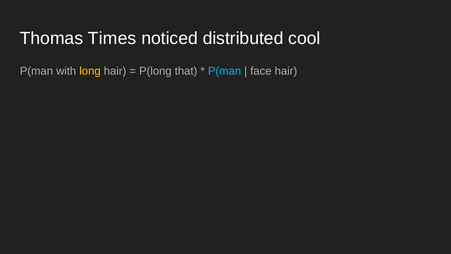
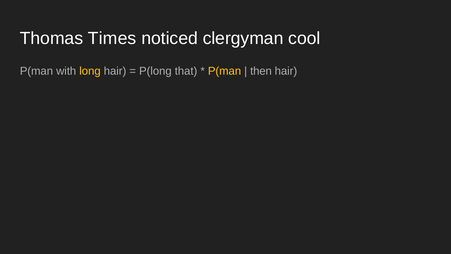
distributed: distributed -> clergyman (243, 38)
P(man colour: light blue -> yellow (225, 71)
face: face -> then (261, 71)
